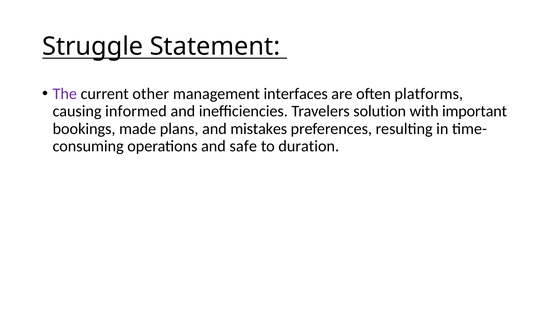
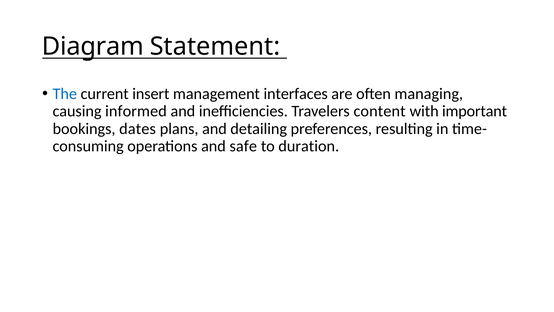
Struggle: Struggle -> Diagram (93, 47)
The colour: purple -> blue (65, 94)
other: other -> insert (151, 94)
platforms: platforms -> managing (429, 94)
solution: solution -> content (380, 111)
made: made -> dates (138, 129)
mistakes: mistakes -> detailing (259, 129)
